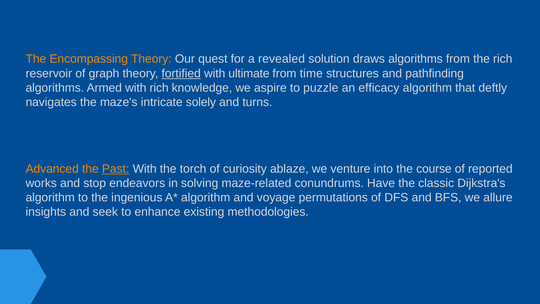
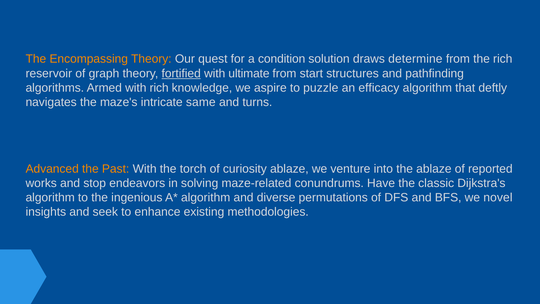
revealed: revealed -> condition (282, 59)
draws algorithms: algorithms -> determine (415, 59)
time: time -> start (311, 73)
solely: solely -> same (201, 102)
Past underline: present -> none (116, 169)
the course: course -> ablaze (434, 169)
voyage: voyage -> diverse (276, 197)
allure: allure -> novel (498, 197)
